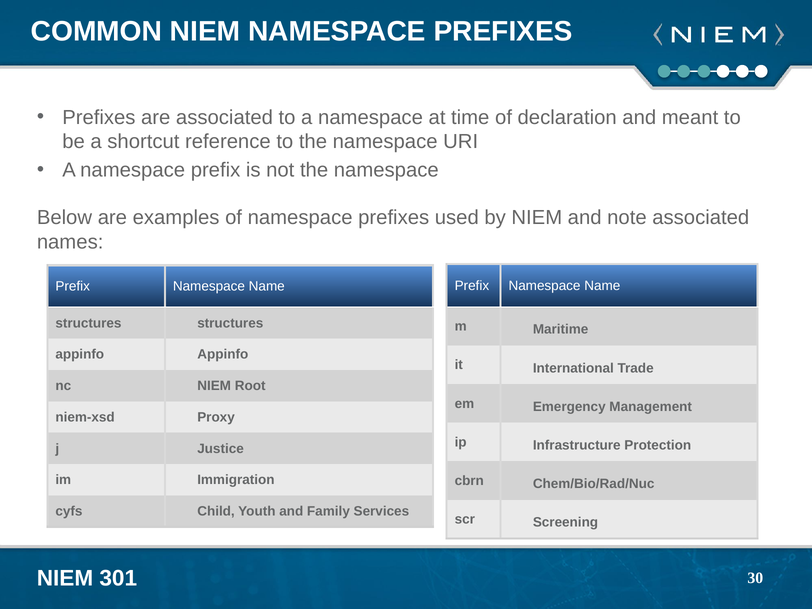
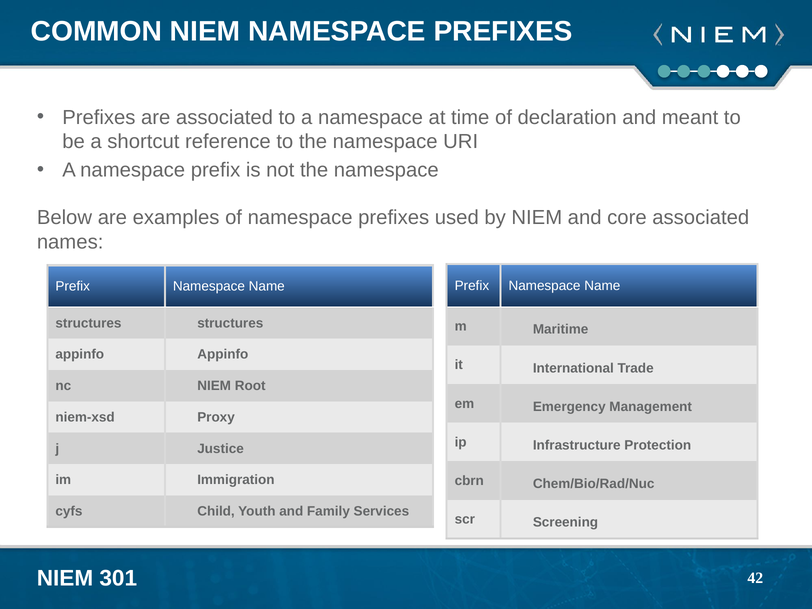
note: note -> core (627, 218)
30: 30 -> 42 (755, 578)
